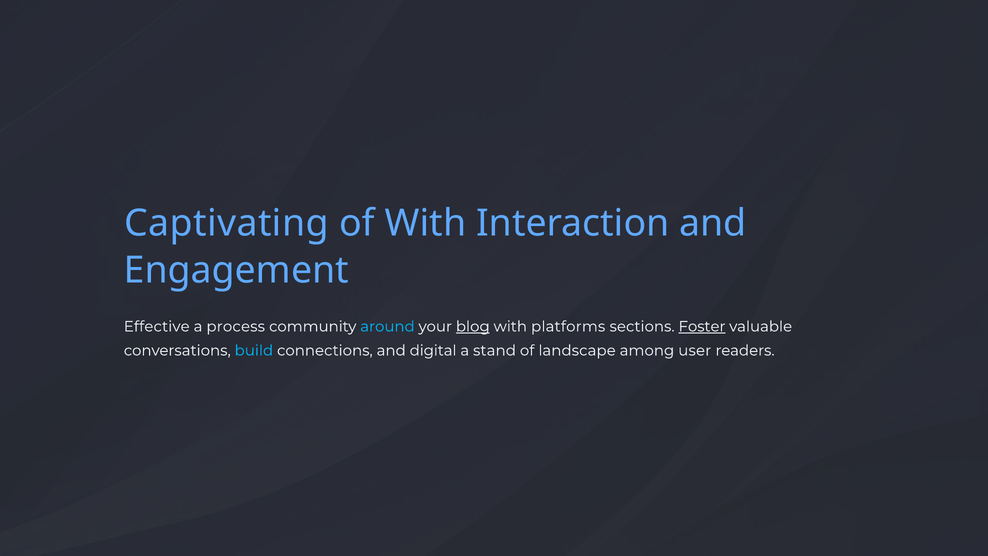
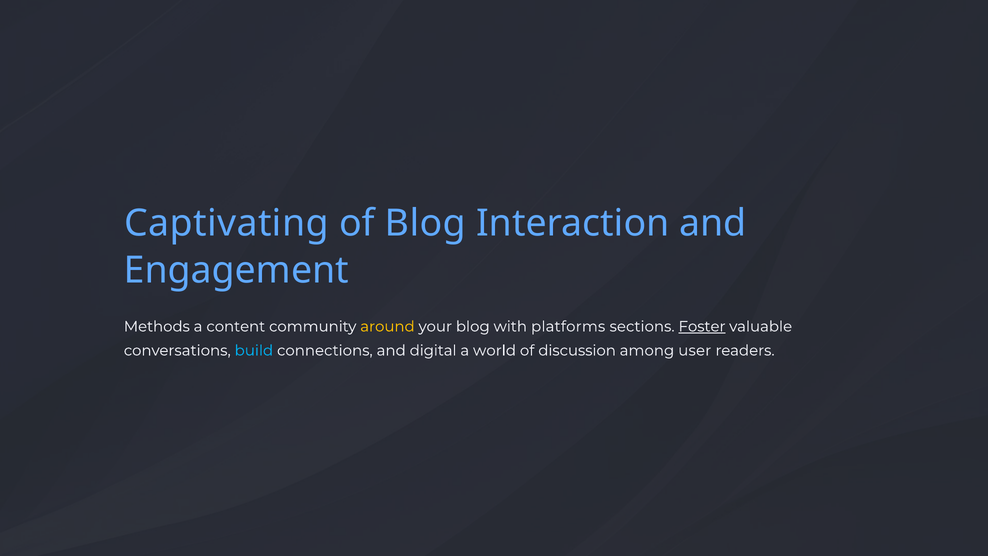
of With: With -> Blog (425, 223)
Effective: Effective -> Methods (157, 326)
process: process -> content (236, 326)
around colour: light blue -> yellow (387, 326)
blog underline: present -> none (473, 326)
stand: stand -> world (495, 350)
landscape: landscape -> discussion (577, 350)
